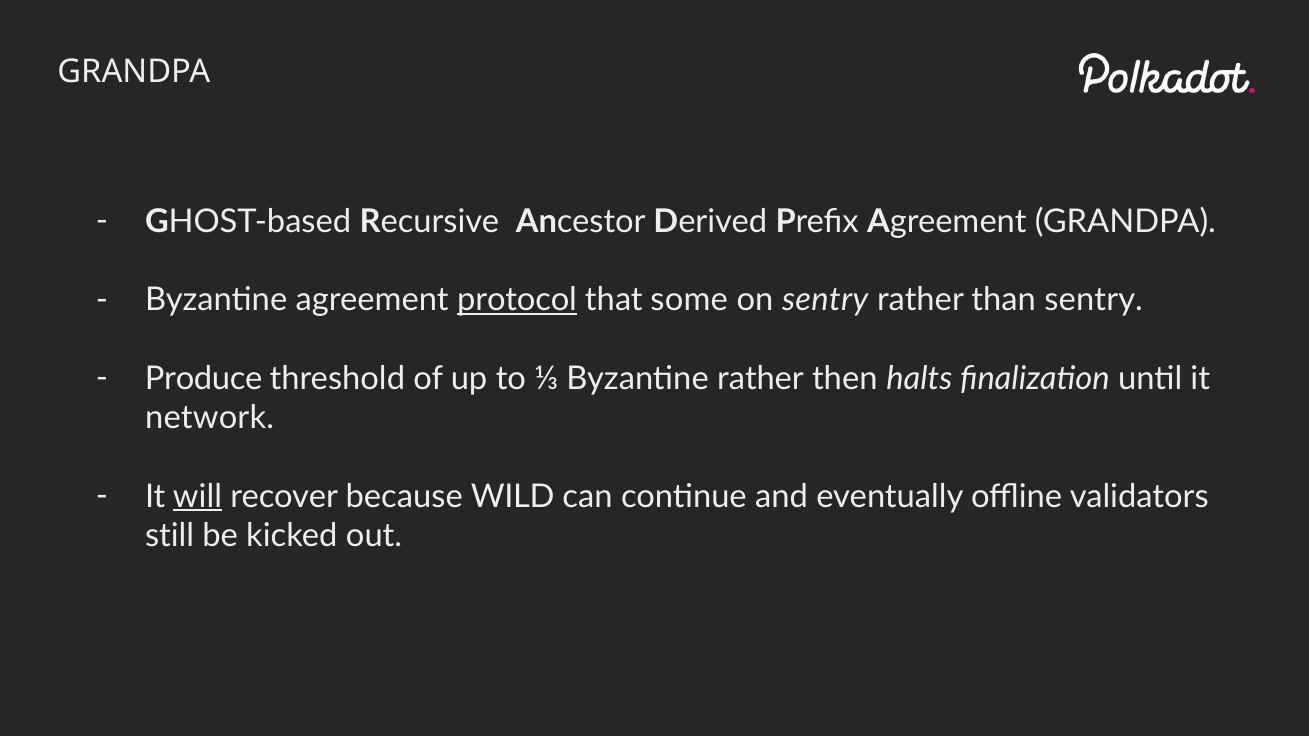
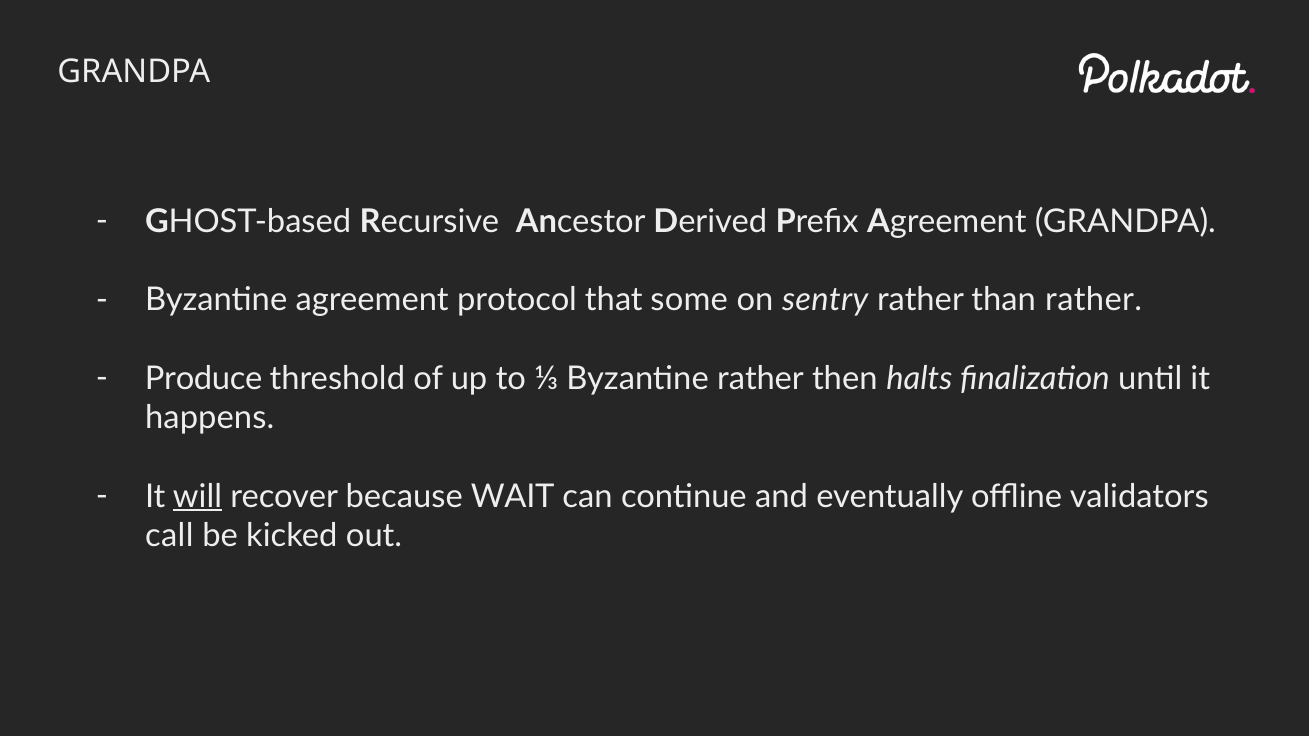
protocol underline: present -> none (517, 300)
than sentry: sentry -> rather (1094, 300)
network: network -> happens (210, 418)
WILD: WILD -> WAIT (513, 497)
still: still -> call (169, 536)
